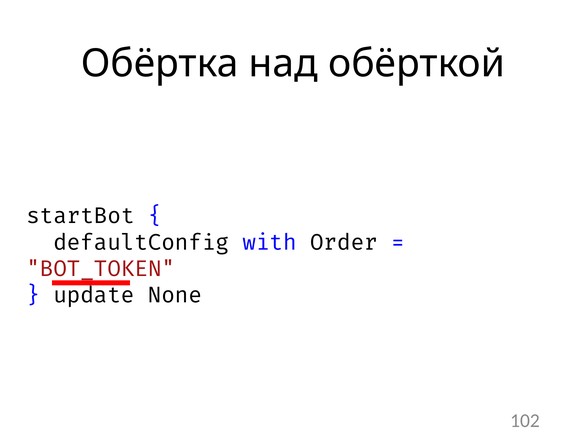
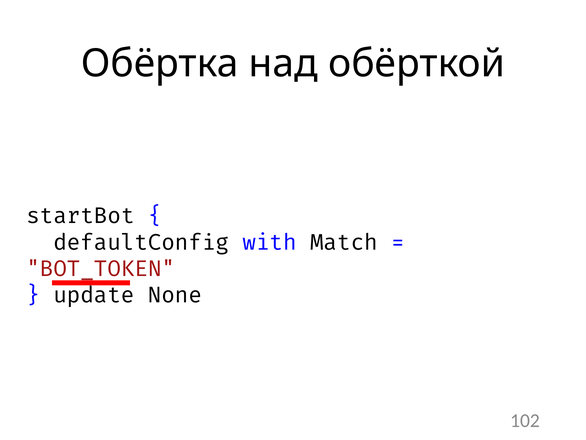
Order: Order -> Match (344, 242)
